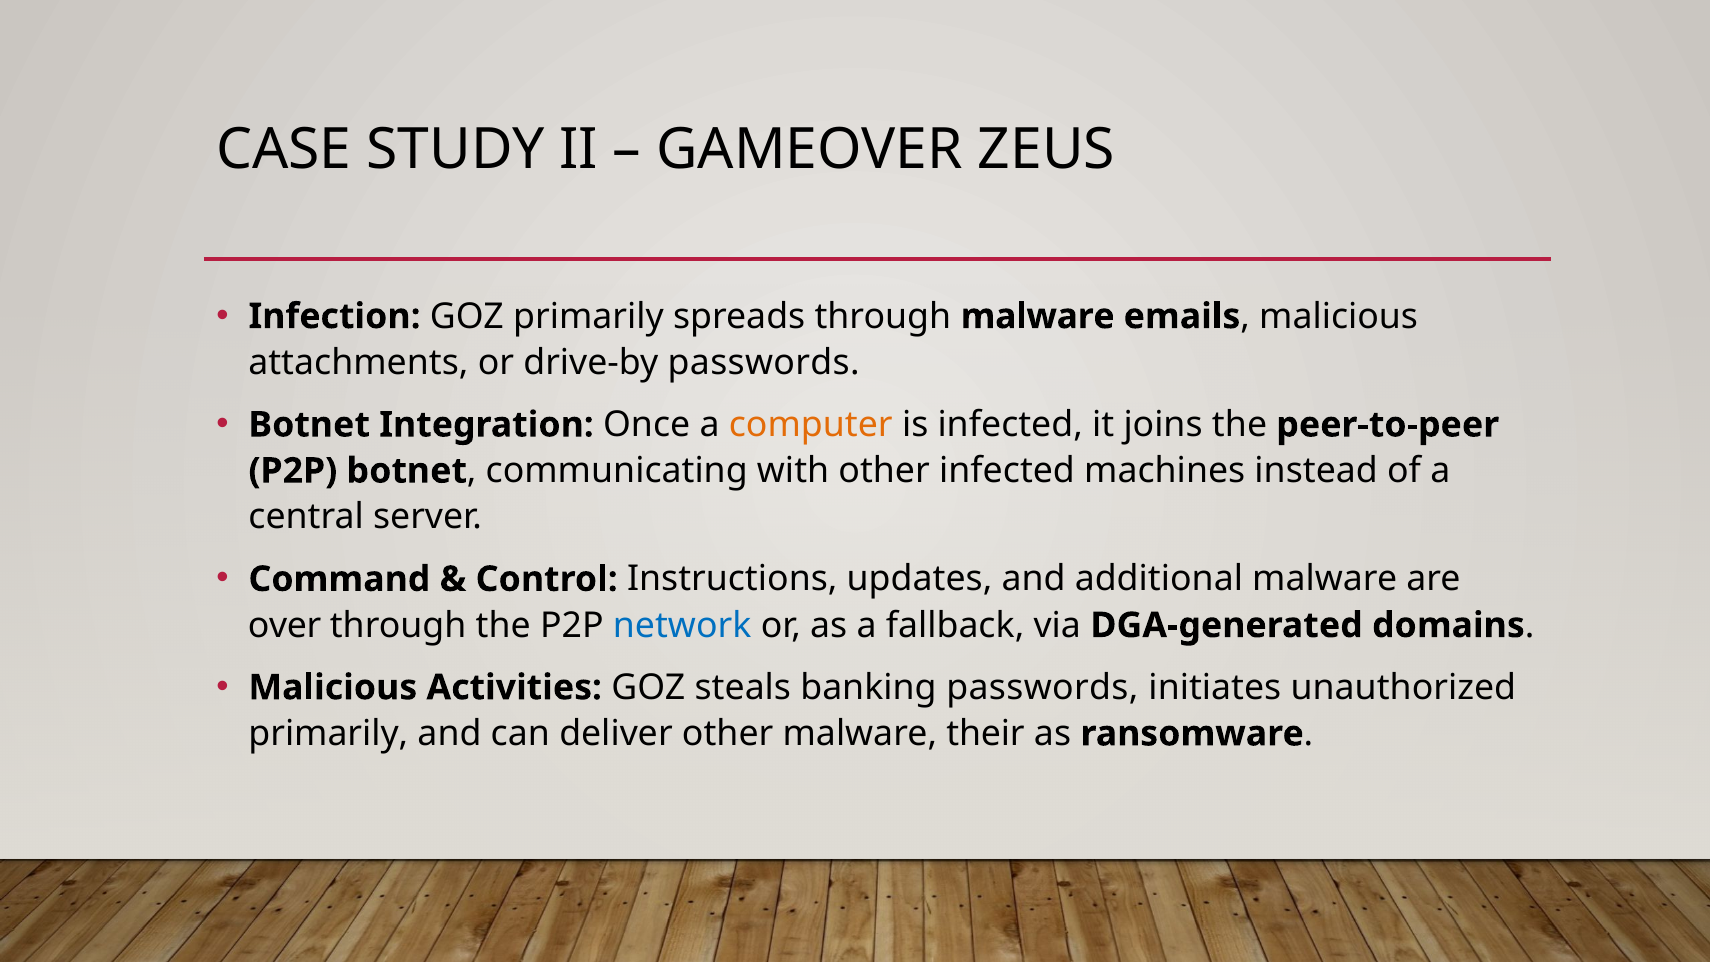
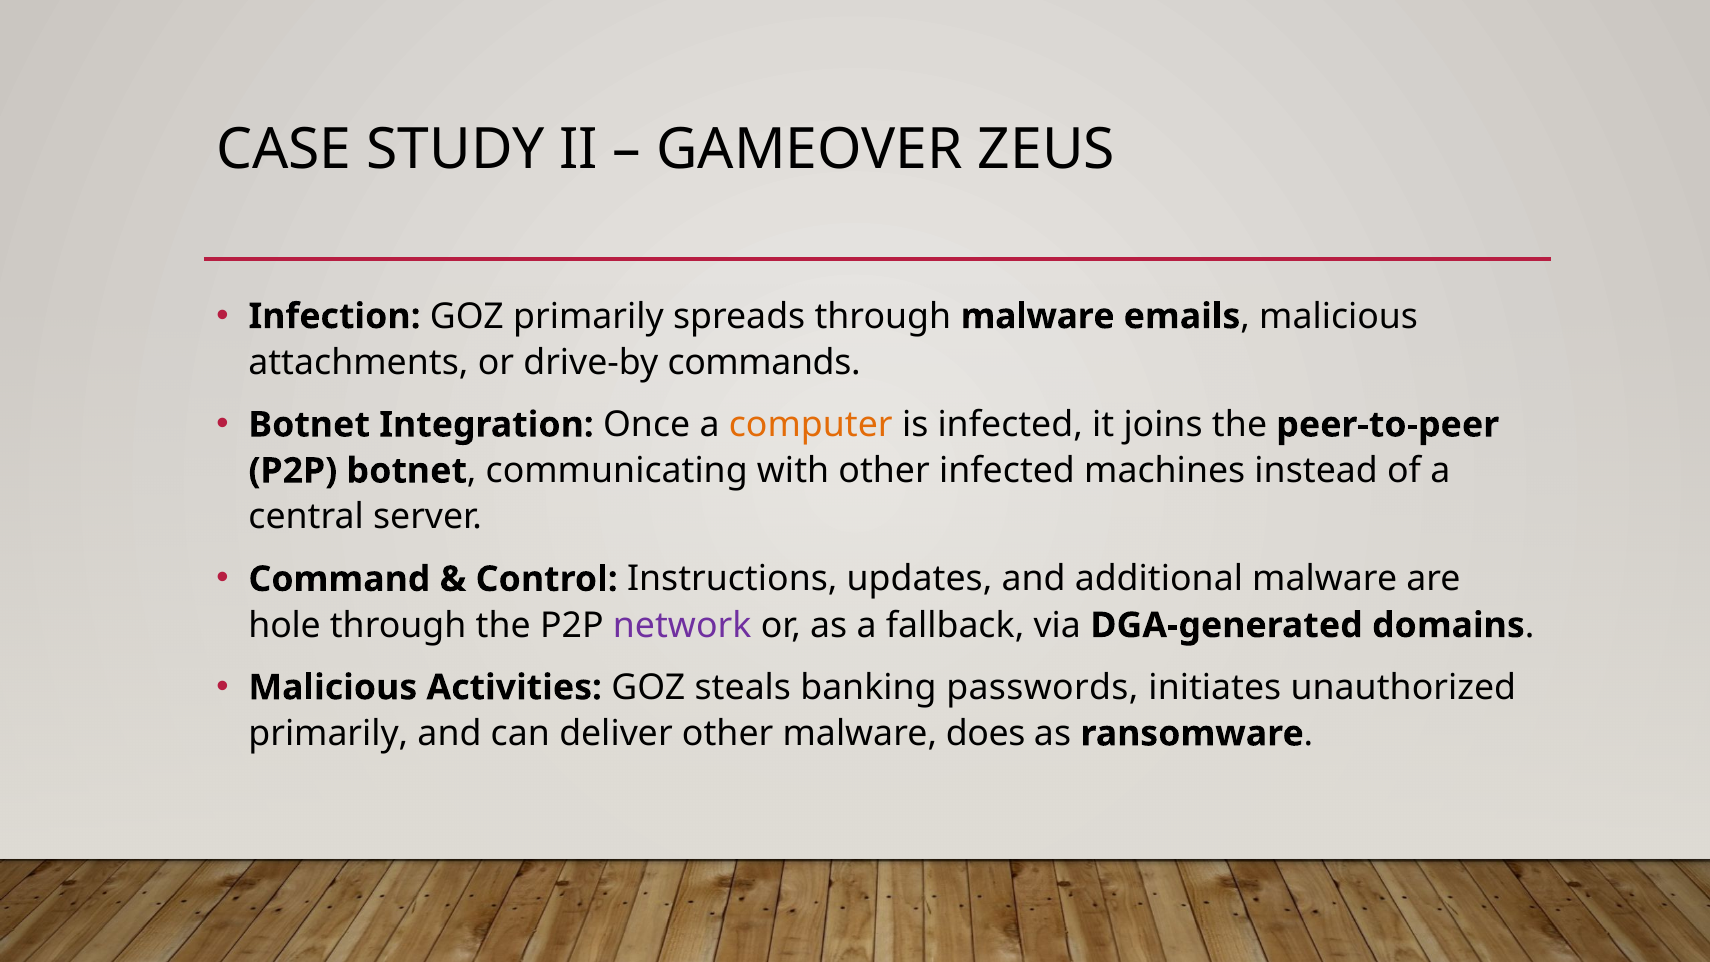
drive-by passwords: passwords -> commands (764, 363)
over: over -> hole (285, 625)
network colour: blue -> purple (682, 625)
their: their -> does (986, 734)
